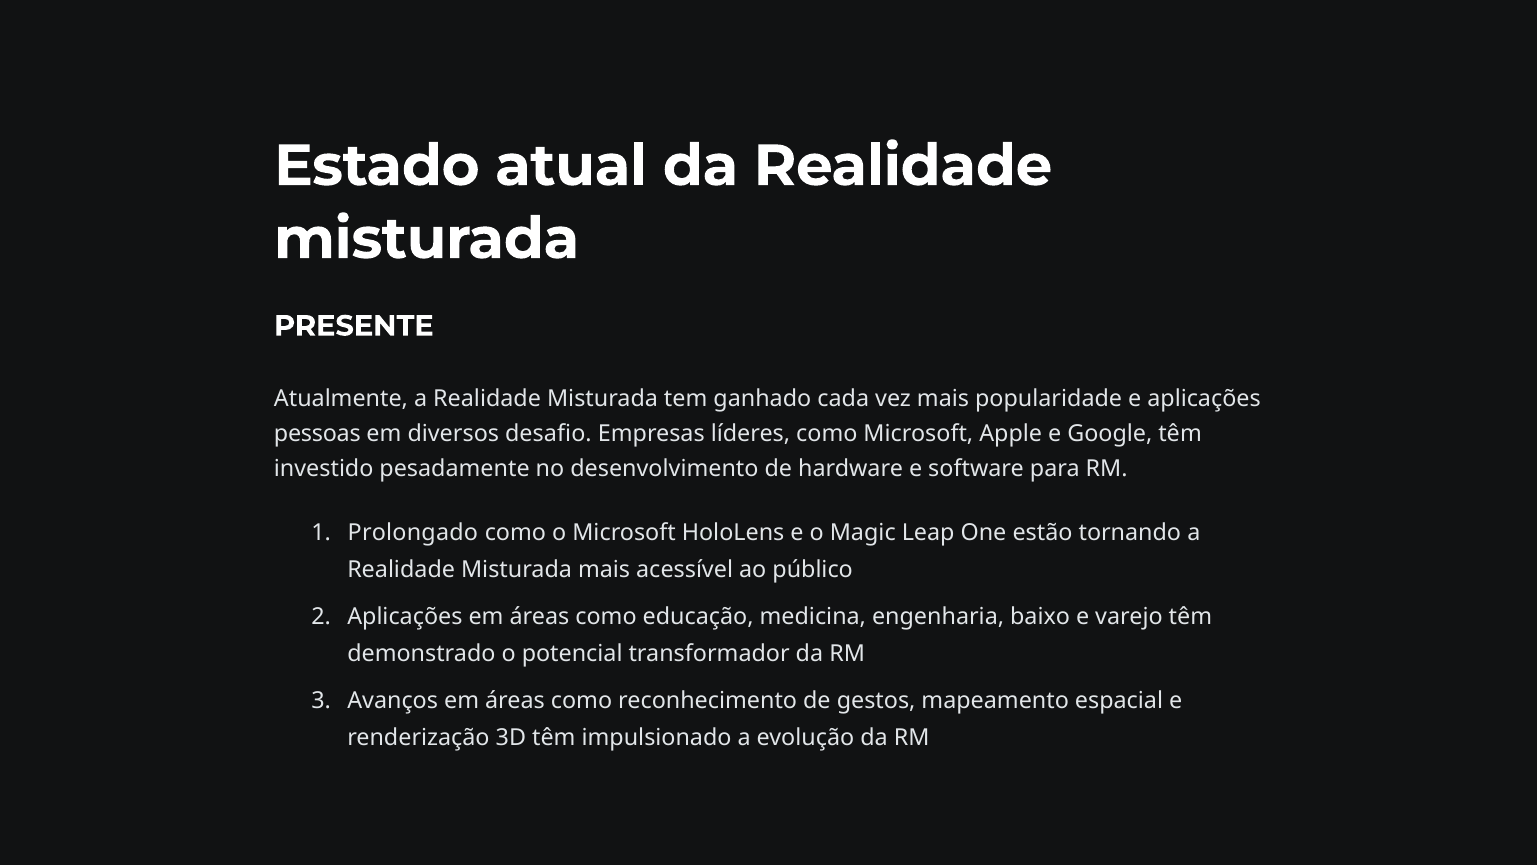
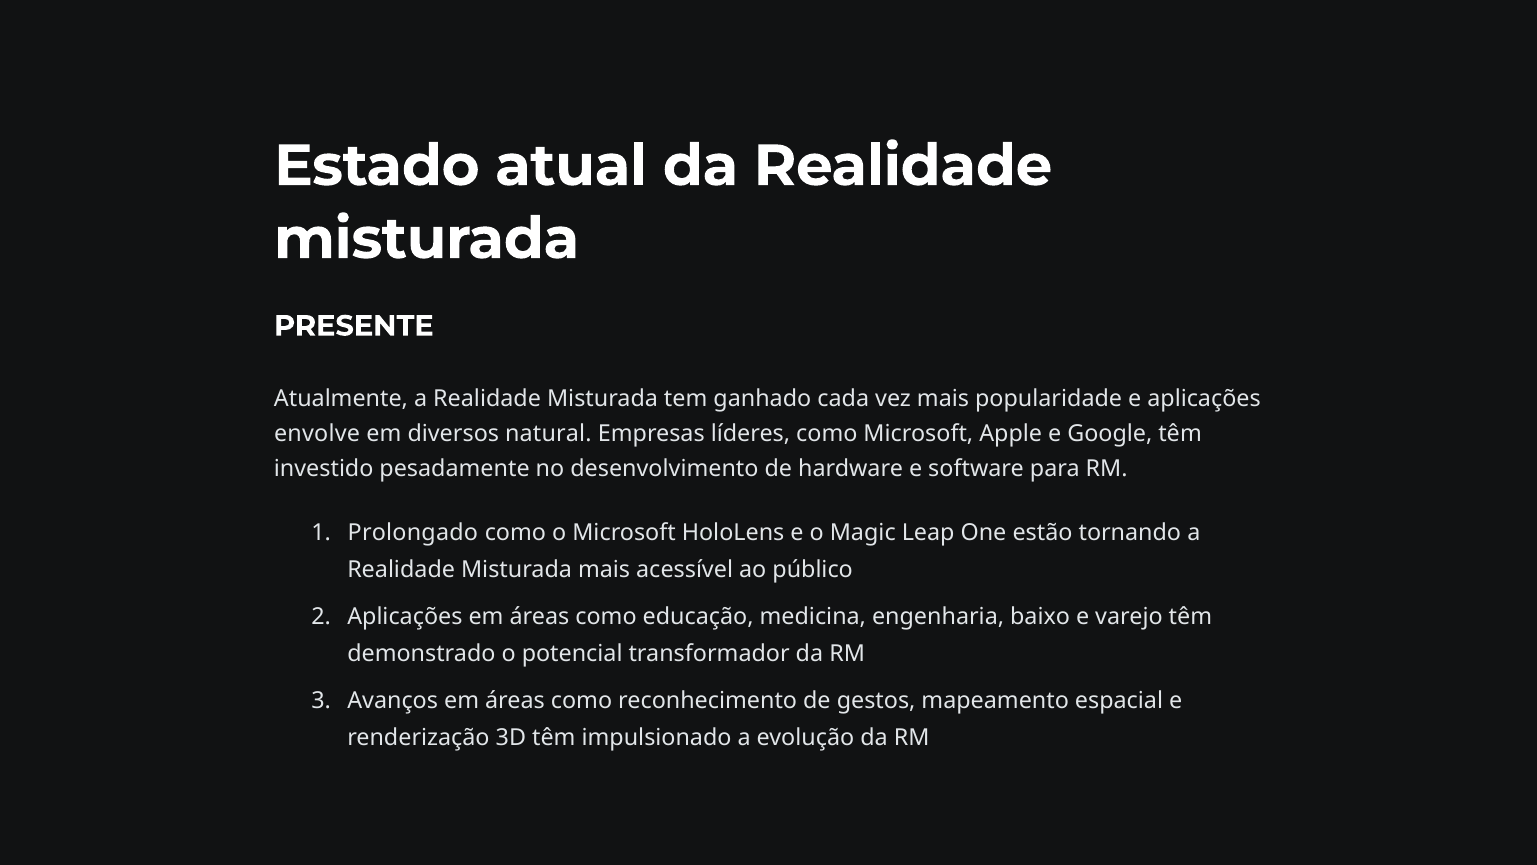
pessoas: pessoas -> envolve (317, 434)
desafio: desafio -> natural (548, 434)
